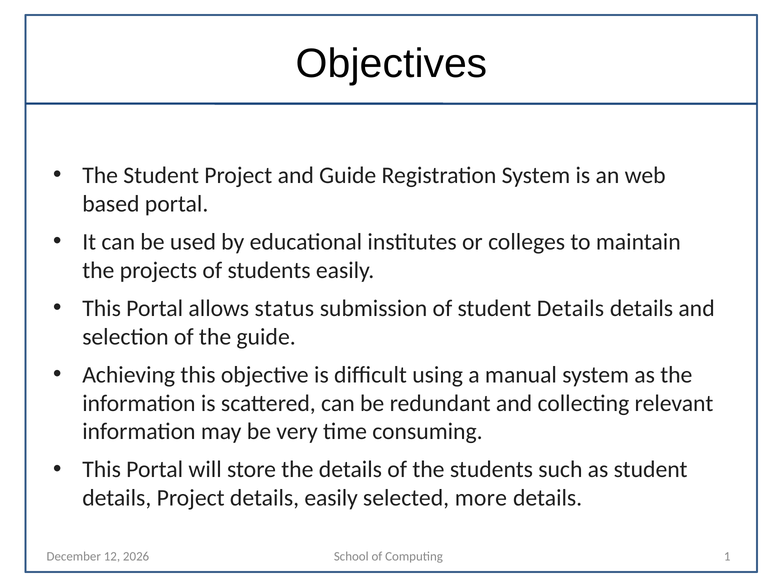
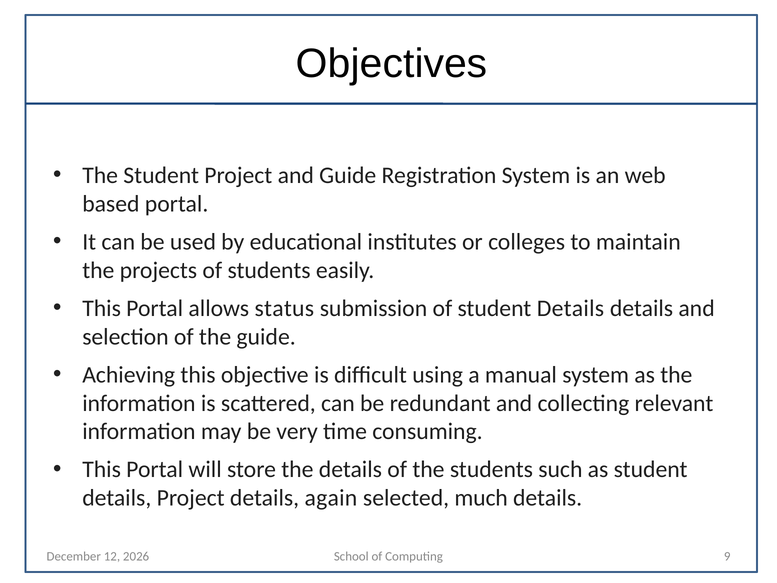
details easily: easily -> again (331, 498)
more: more -> much (481, 498)
1: 1 -> 9 (727, 556)
